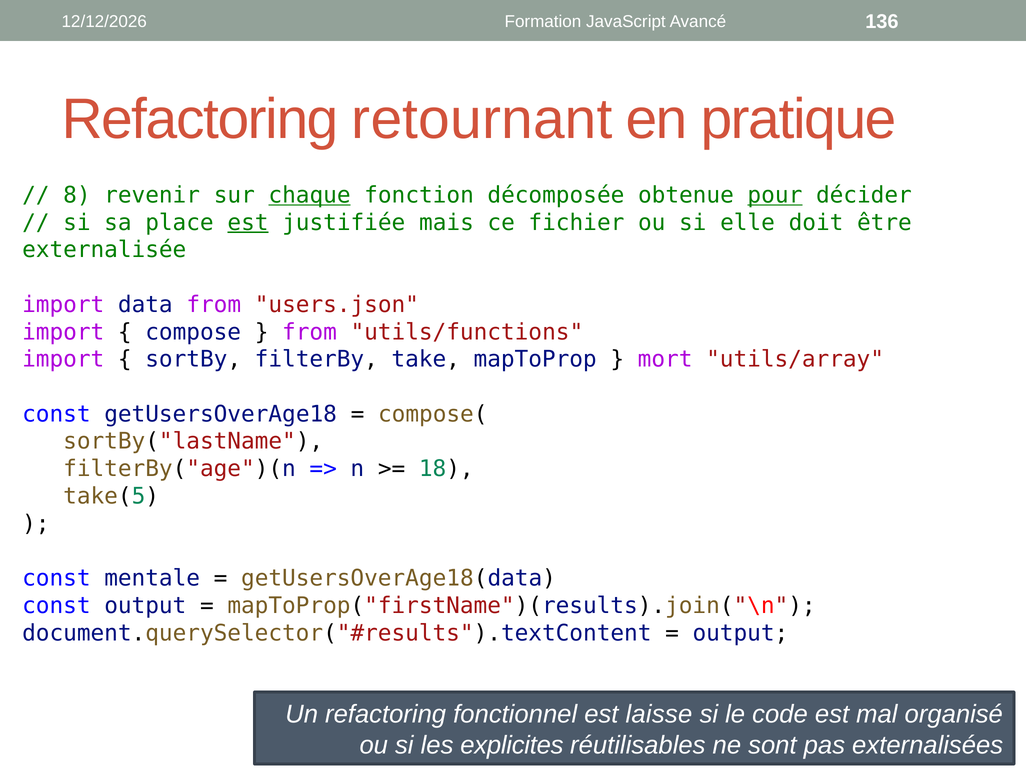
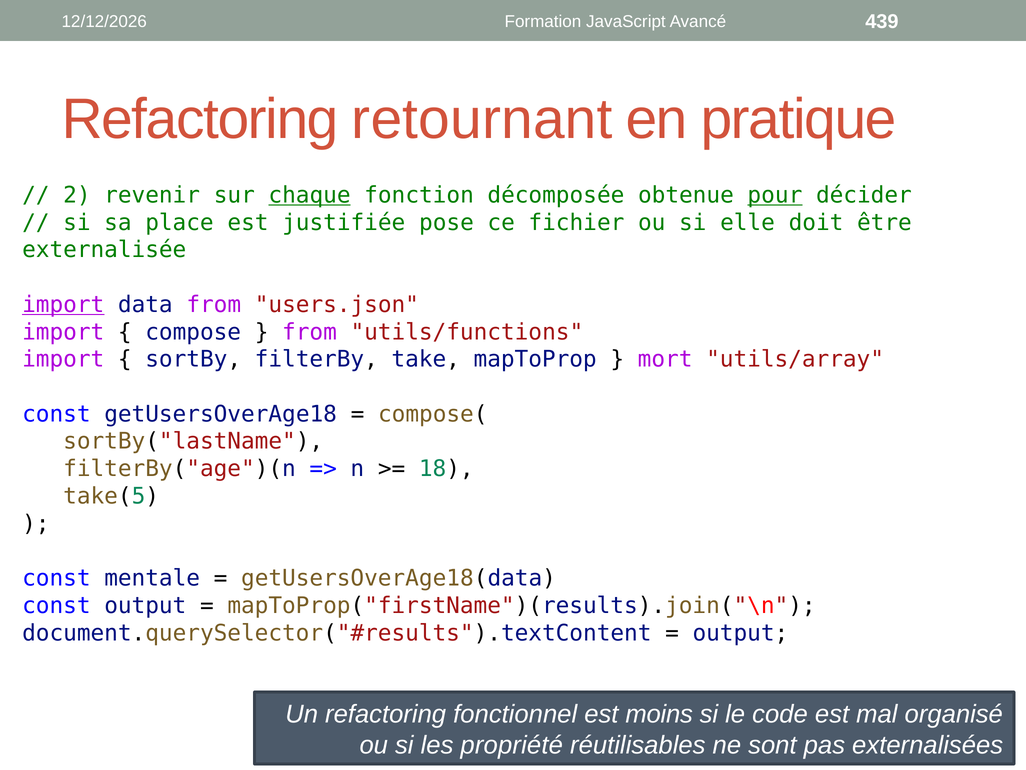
136: 136 -> 439 (882, 22)
8: 8 -> 2 (77, 195)
est underline: present -> none (248, 222)
mais: mais -> pose (446, 222)
import underline: none -> present (63, 304)
laisse: laisse -> moins (659, 714)
explicites: explicites -> propriété (512, 745)
